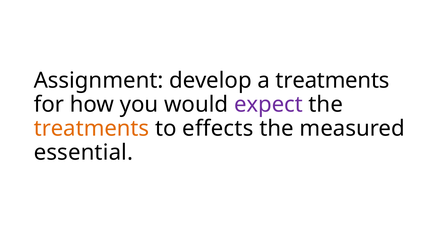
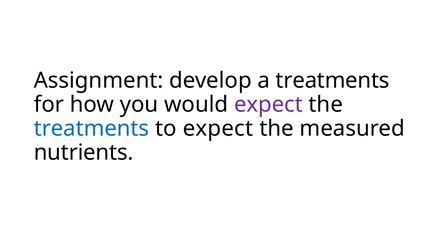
treatments colour: orange -> blue (92, 129)
to effects: effects -> expect (218, 129)
essential: essential -> nutrients (84, 153)
